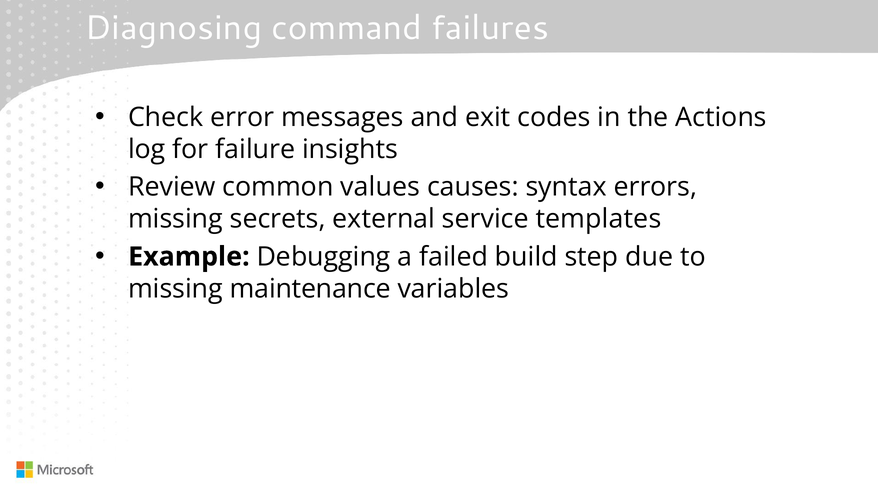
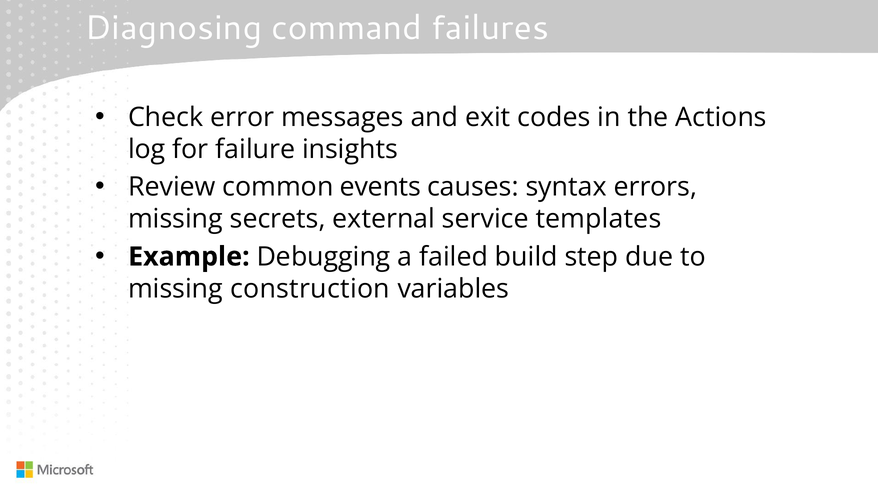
values: values -> events (380, 187)
maintenance: maintenance -> construction (310, 289)
